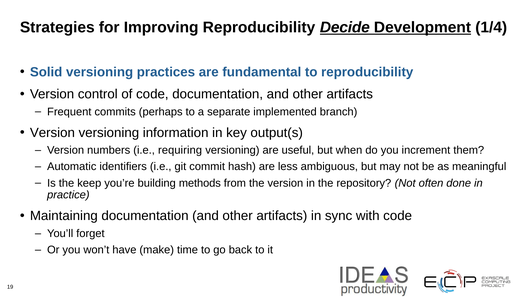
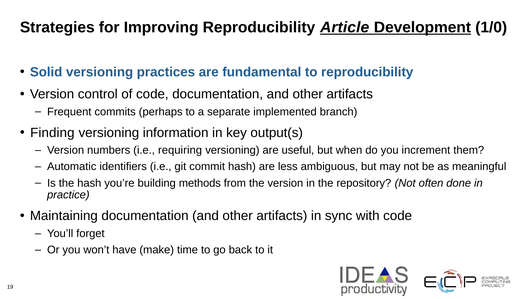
Decide: Decide -> Article (345, 27)
1/4: 1/4 -> 1/0 (491, 27)
Version: Version -> Finding (52, 133)
the keep: keep -> hash (89, 183)
